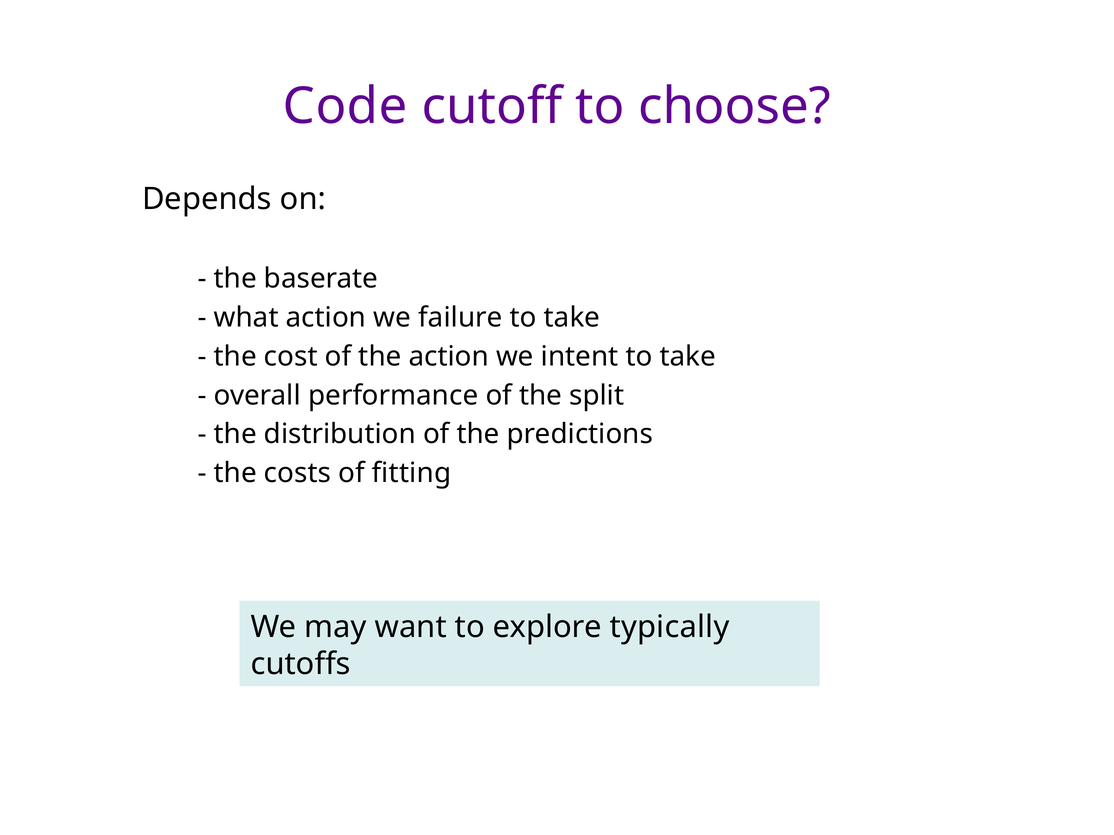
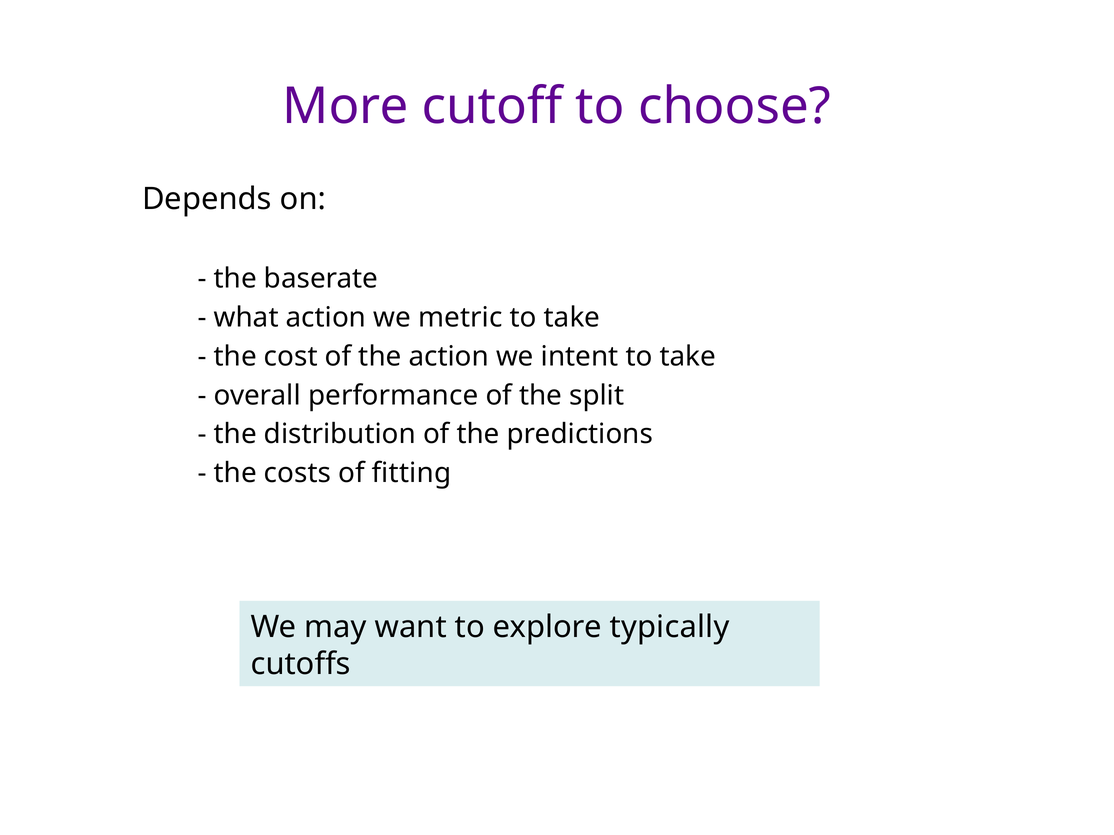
Code: Code -> More (346, 107)
failure: failure -> metric (460, 318)
